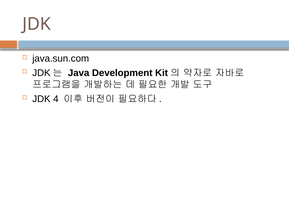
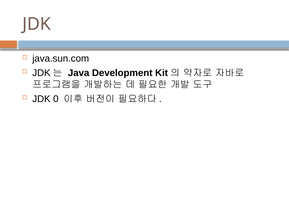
4: 4 -> 0 (56, 99)
